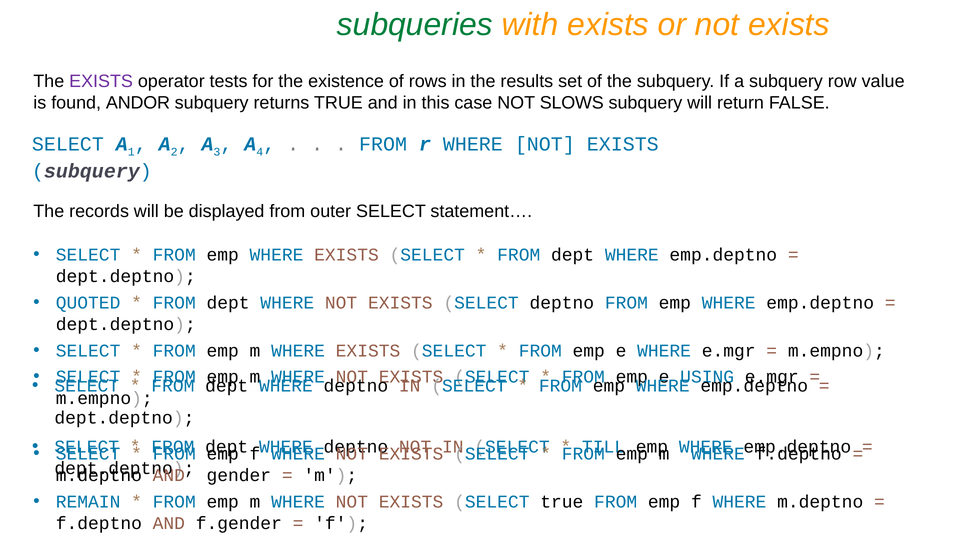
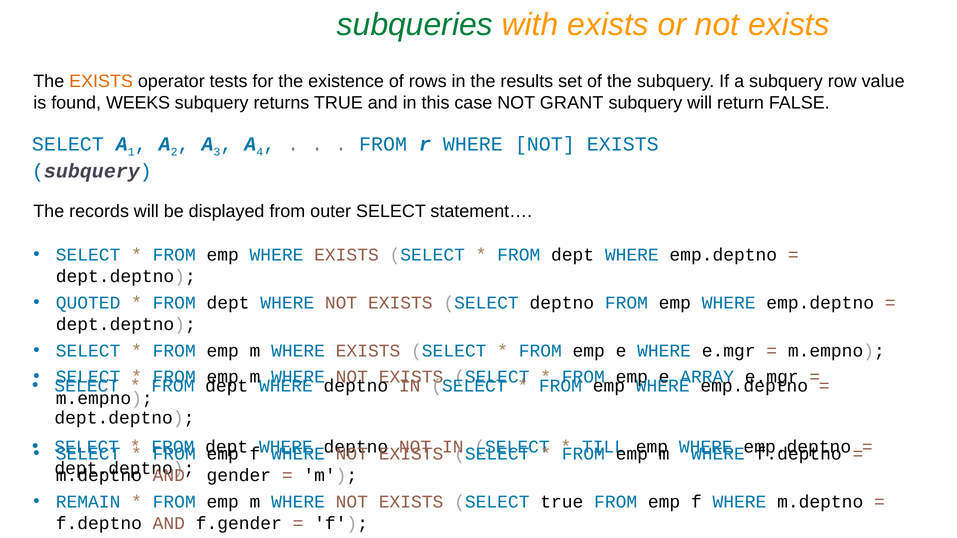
EXISTS colour: purple -> orange (101, 81)
ANDOR: ANDOR -> WEEKS (138, 103)
SLOWS: SLOWS -> GRANT (572, 103)
USING: USING -> ARRAY (707, 377)
